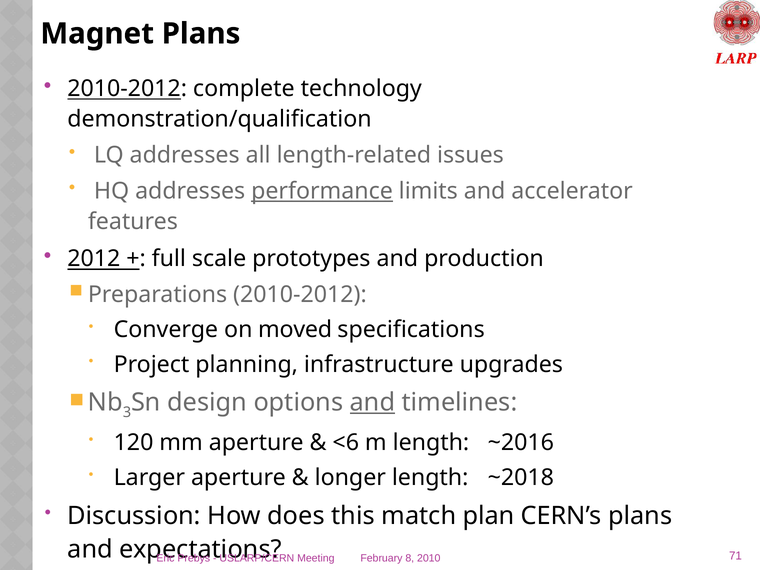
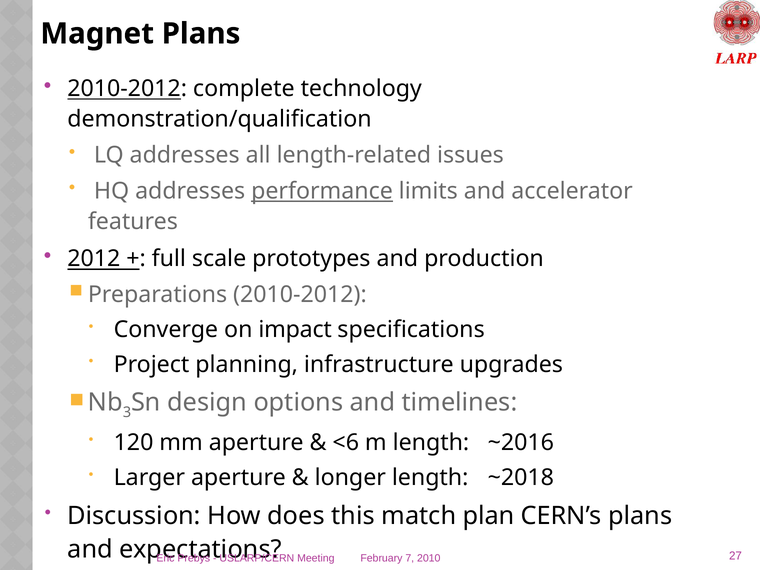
moved: moved -> impact (295, 329)
and underline: present -> none (373, 402)
8: 8 -> 7 (410, 558)
71: 71 -> 27 (735, 556)
